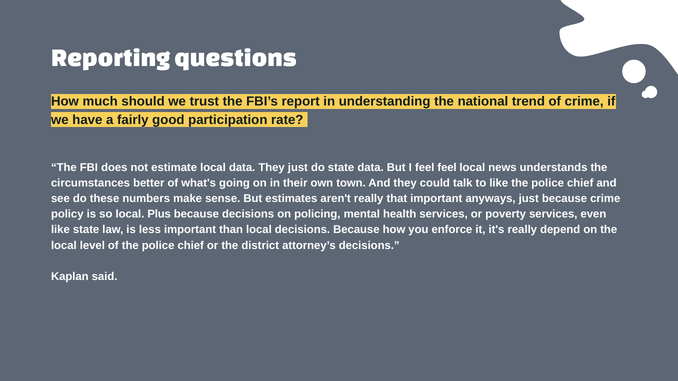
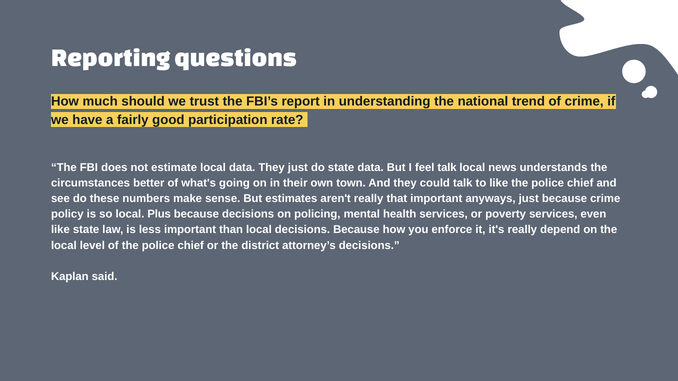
feel feel: feel -> talk (447, 168)
